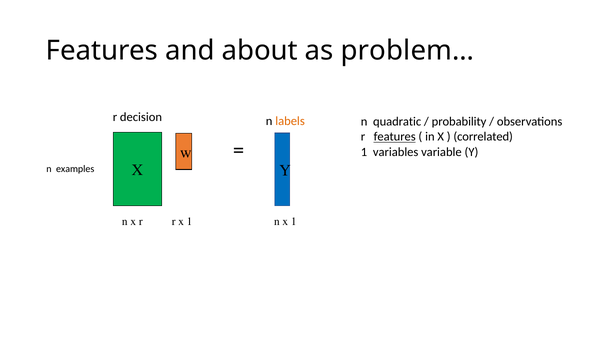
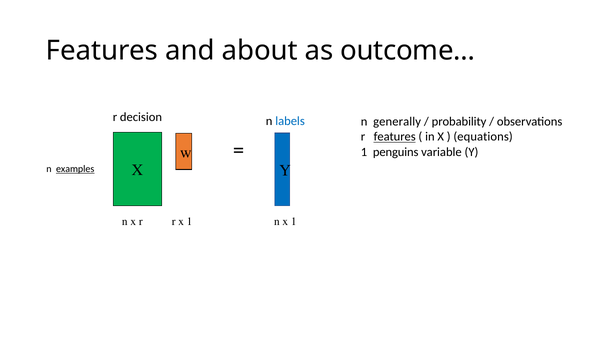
problem…: problem… -> outcome… (408, 51)
labels colour: orange -> blue (290, 121)
quadratic: quadratic -> generally (397, 122)
correlated: correlated -> equations (483, 137)
variables: variables -> penguins (396, 152)
examples underline: none -> present (75, 169)
